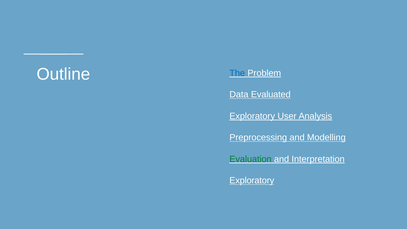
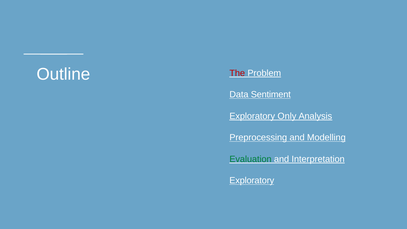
The colour: blue -> red (237, 73)
Evaluated: Evaluated -> Sentiment (271, 95)
User: User -> Only (287, 116)
